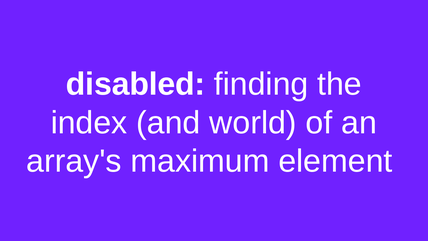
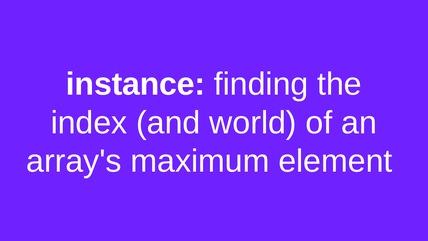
disabled: disabled -> instance (136, 84)
